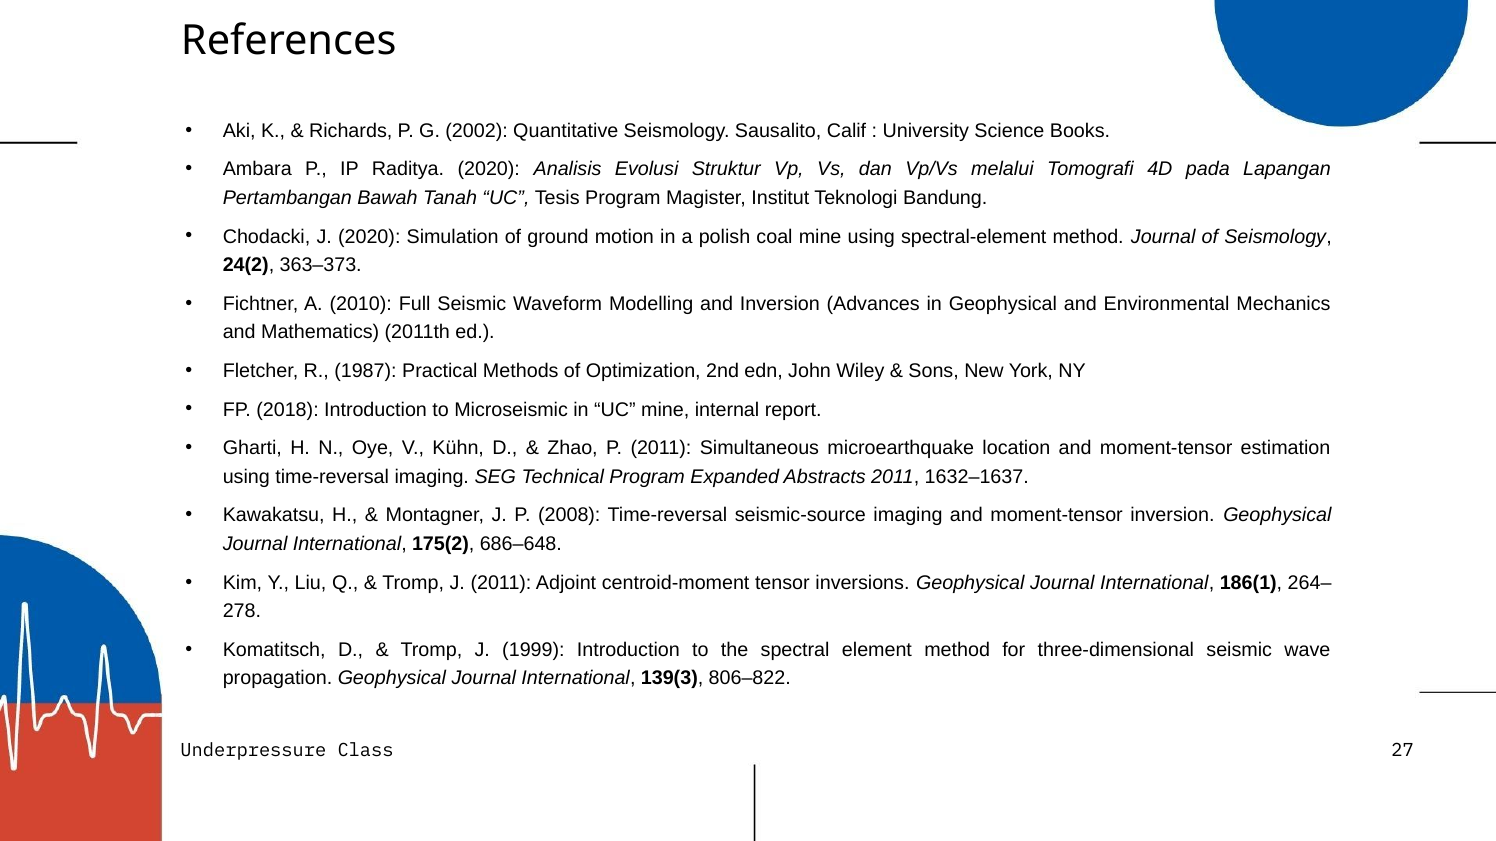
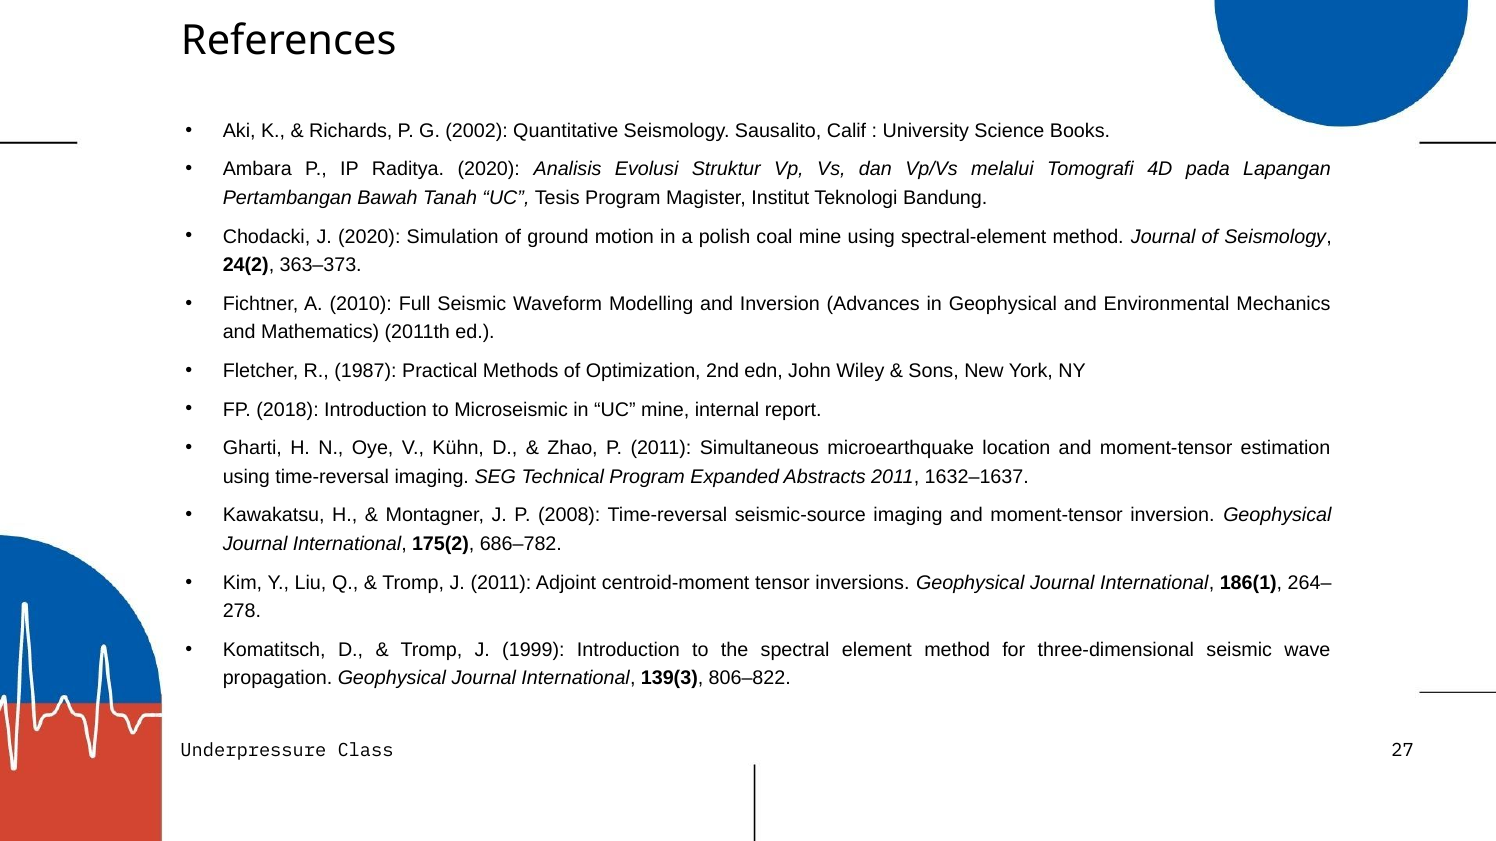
686–648: 686–648 -> 686–782 (521, 544)
